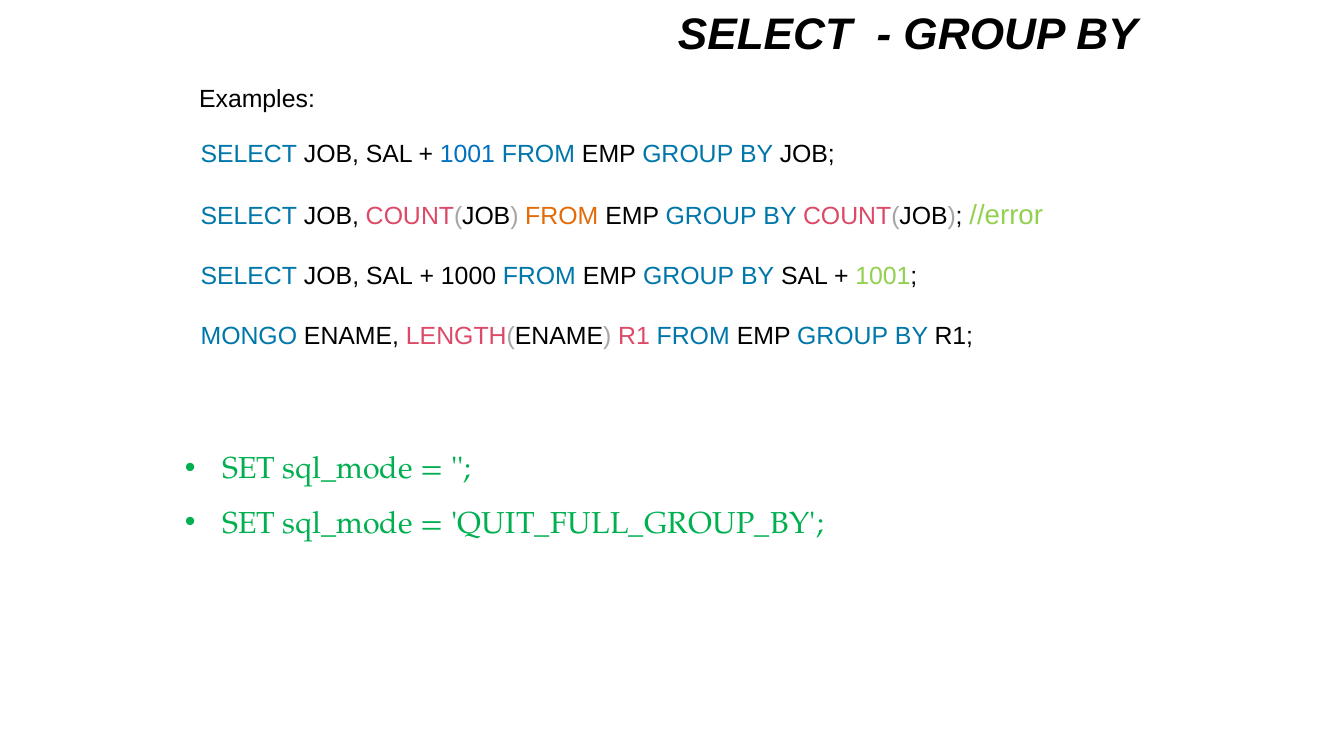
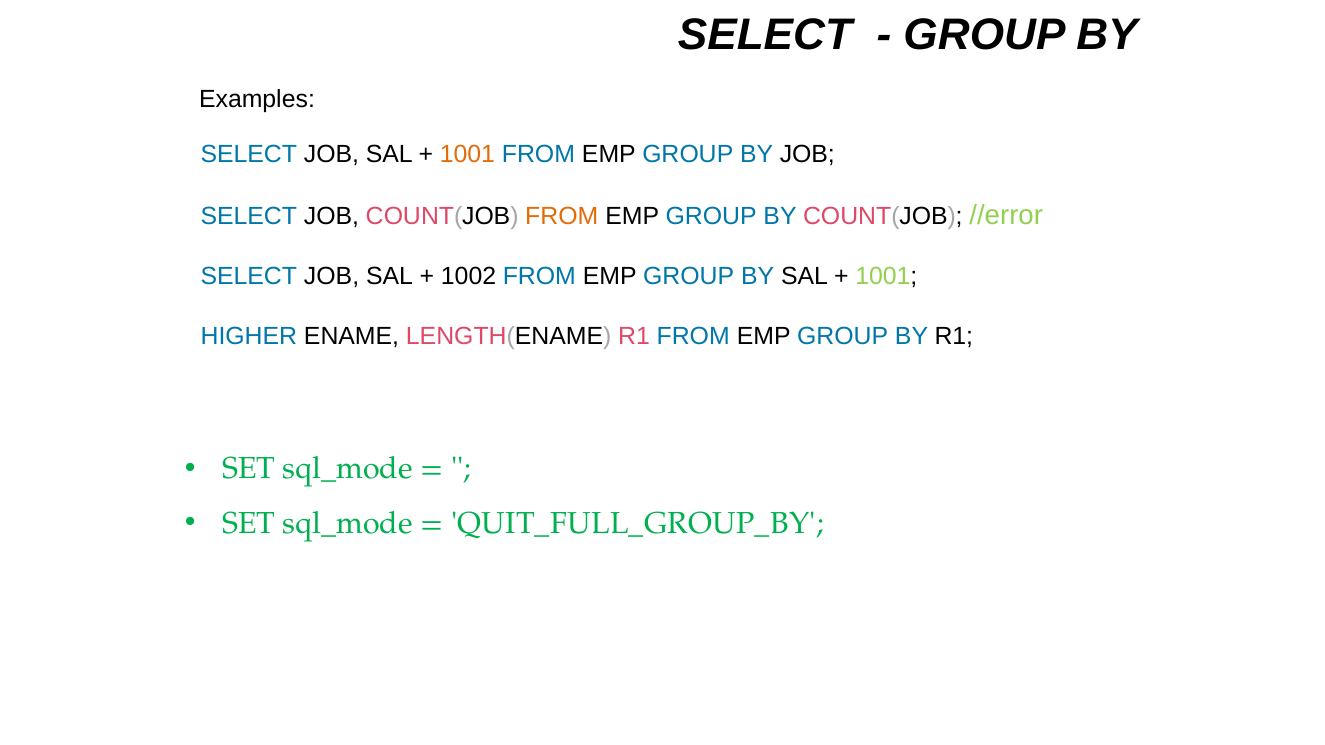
1001 colour: blue -> orange (467, 154)
1000: 1000 -> 1002 (469, 277)
MONGO: MONGO -> HIGHER (249, 336)
